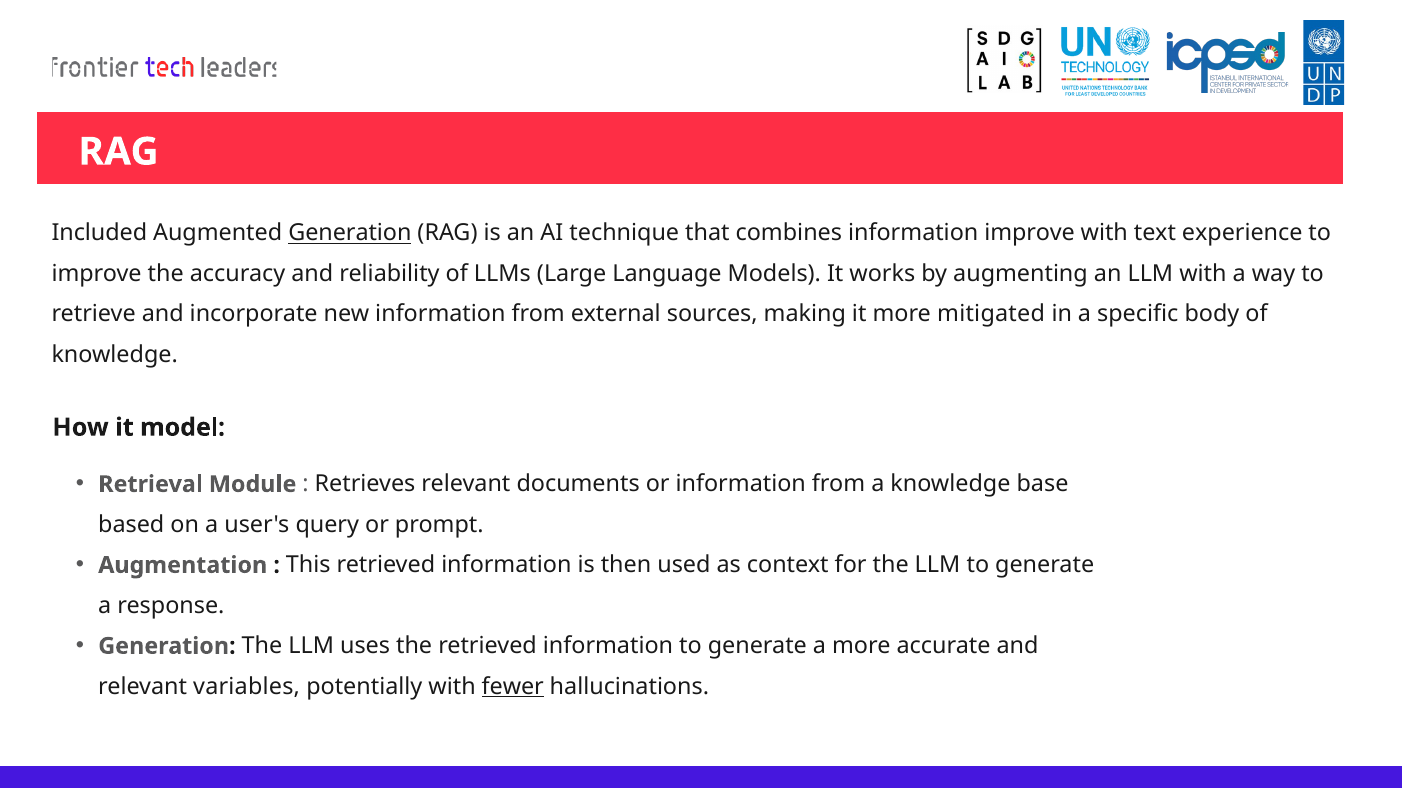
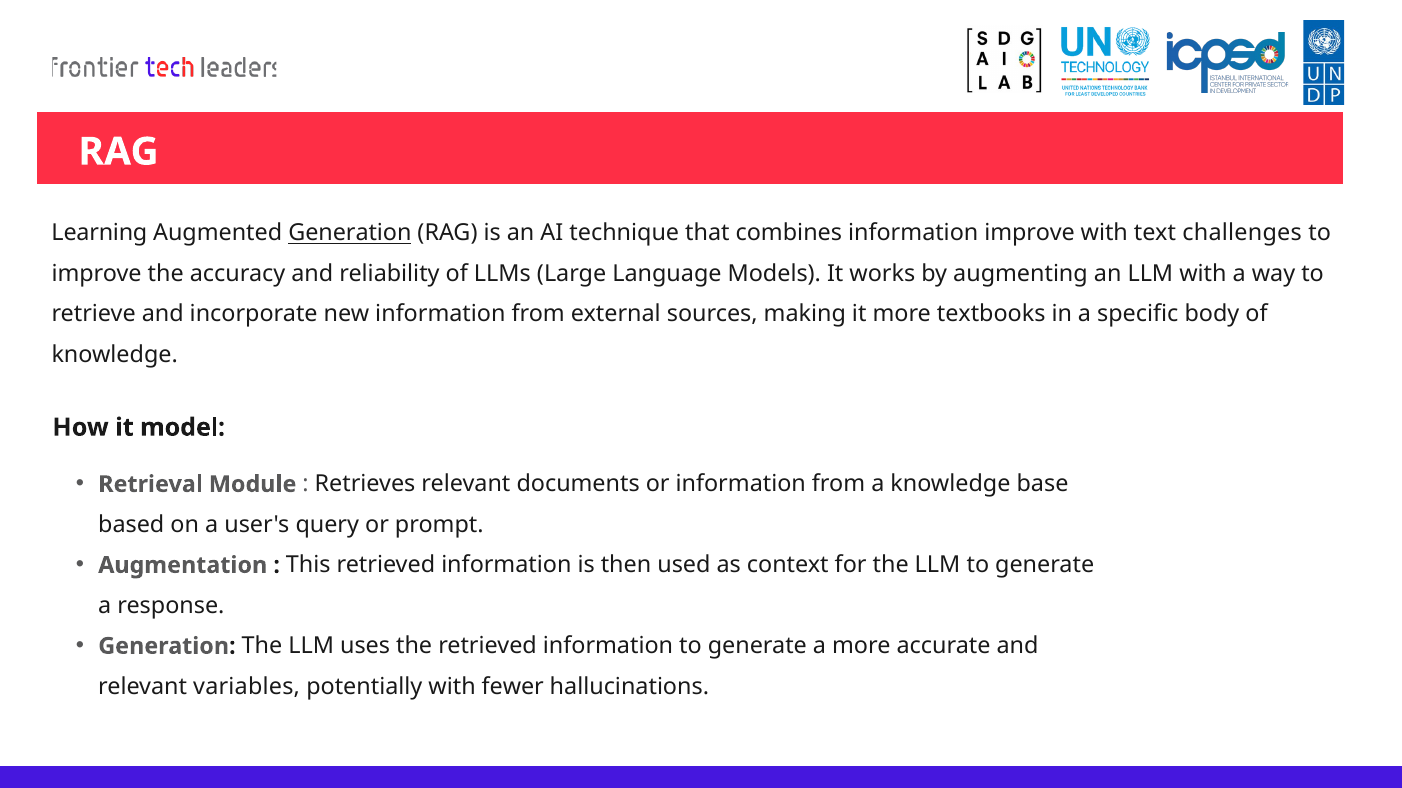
Included: Included -> Learning (99, 233)
experience: experience -> challenges (1242, 233)
mitigated: mitigated -> textbooks (991, 314)
fewer underline: present -> none (513, 687)
